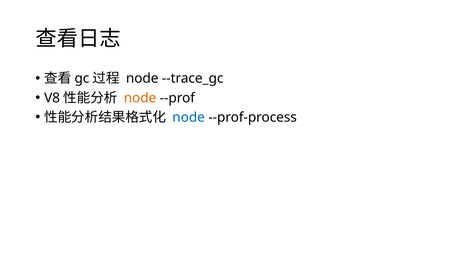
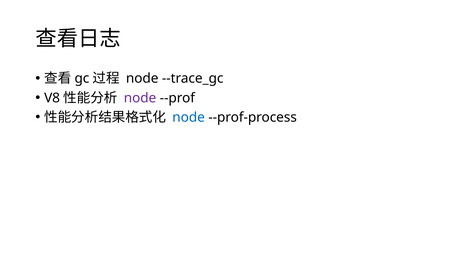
node colour: orange -> purple (140, 98)
